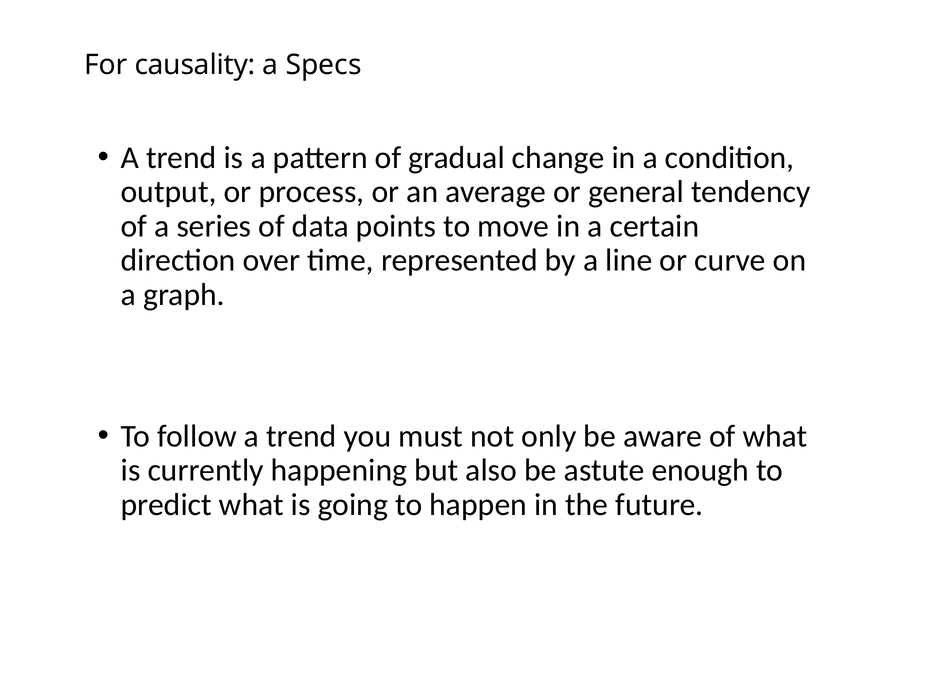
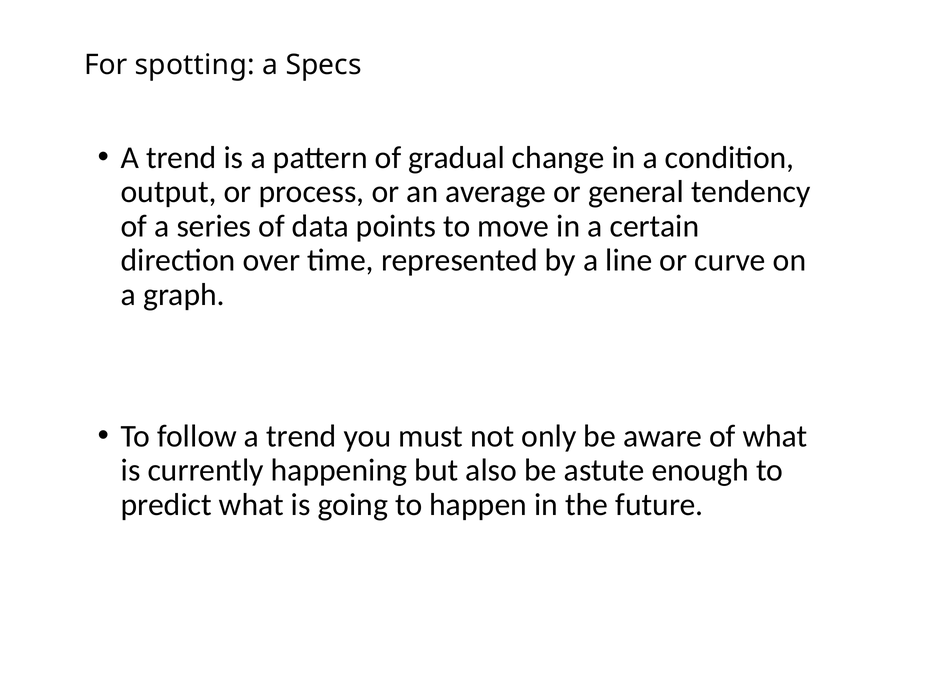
causality: causality -> spotting (195, 65)
